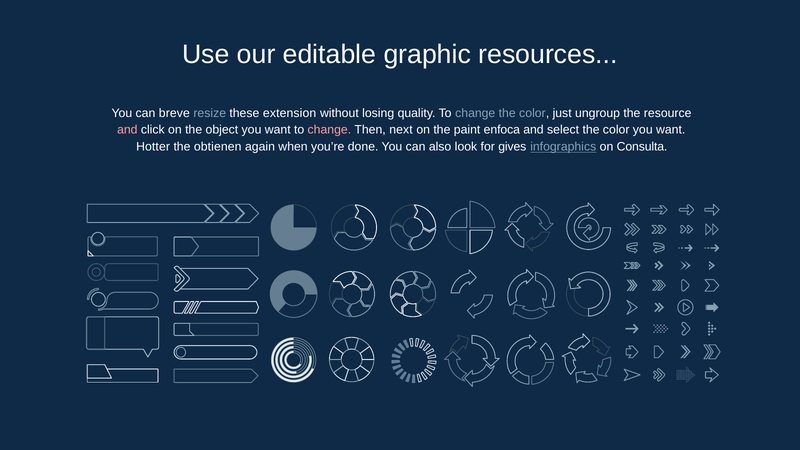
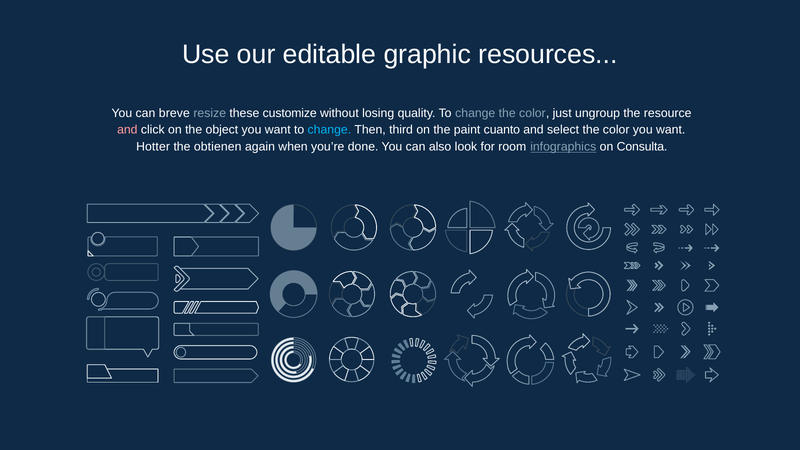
extension: extension -> customize (290, 113)
change colour: pink -> light blue (329, 130)
next: next -> third (401, 130)
enfoca: enfoca -> cuanto (502, 130)
gives: gives -> room (512, 147)
